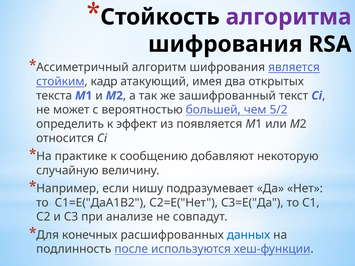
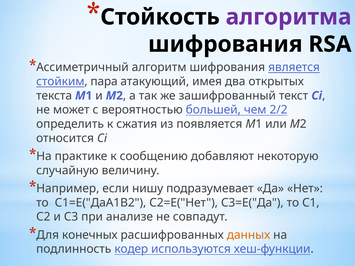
кадр: кадр -> пара (104, 82)
5/2: 5/2 -> 2/2 (279, 110)
эффект: эффект -> сжатия (137, 124)
данных colour: blue -> orange (249, 235)
после: после -> кодер (131, 249)
